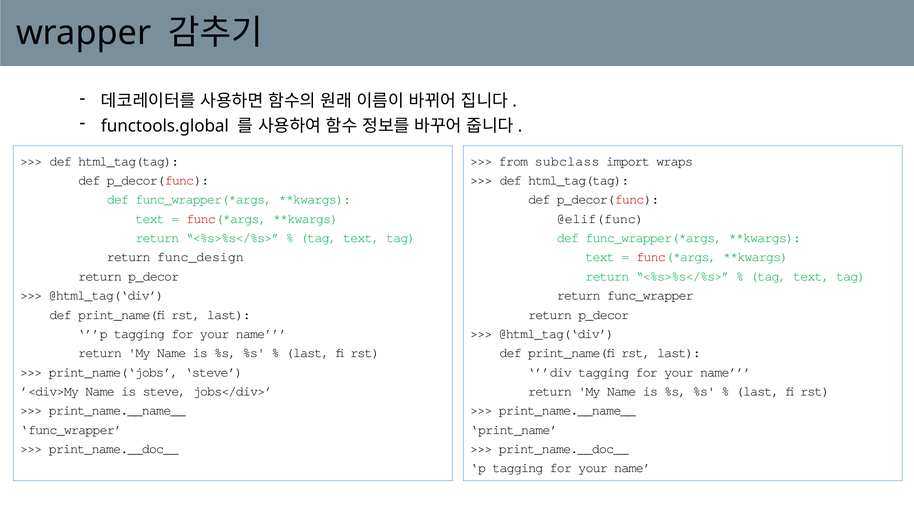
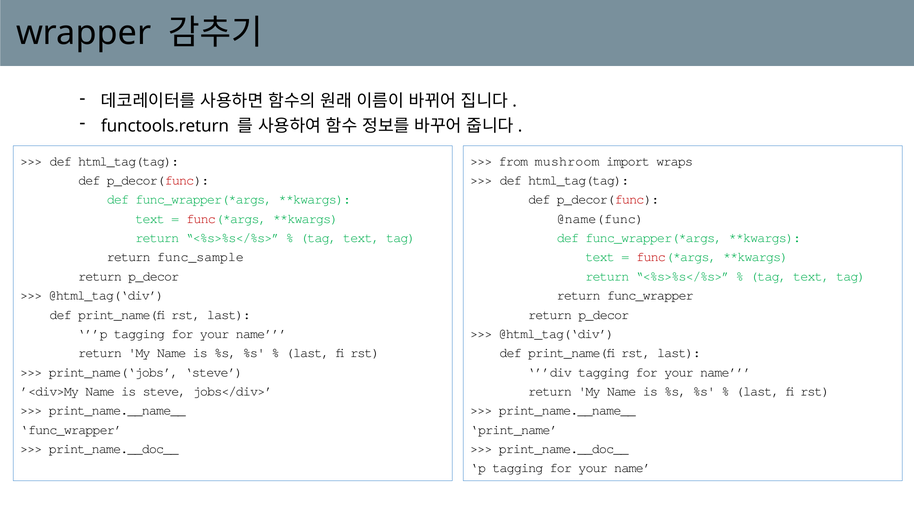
functools.global: functools.global -> functools.return (165, 126)
subclass: subclass -> mushroom (567, 161)
@elif(func: @elif(func -> @name(func (600, 219)
func_design: func_design -> func_sample (200, 257)
